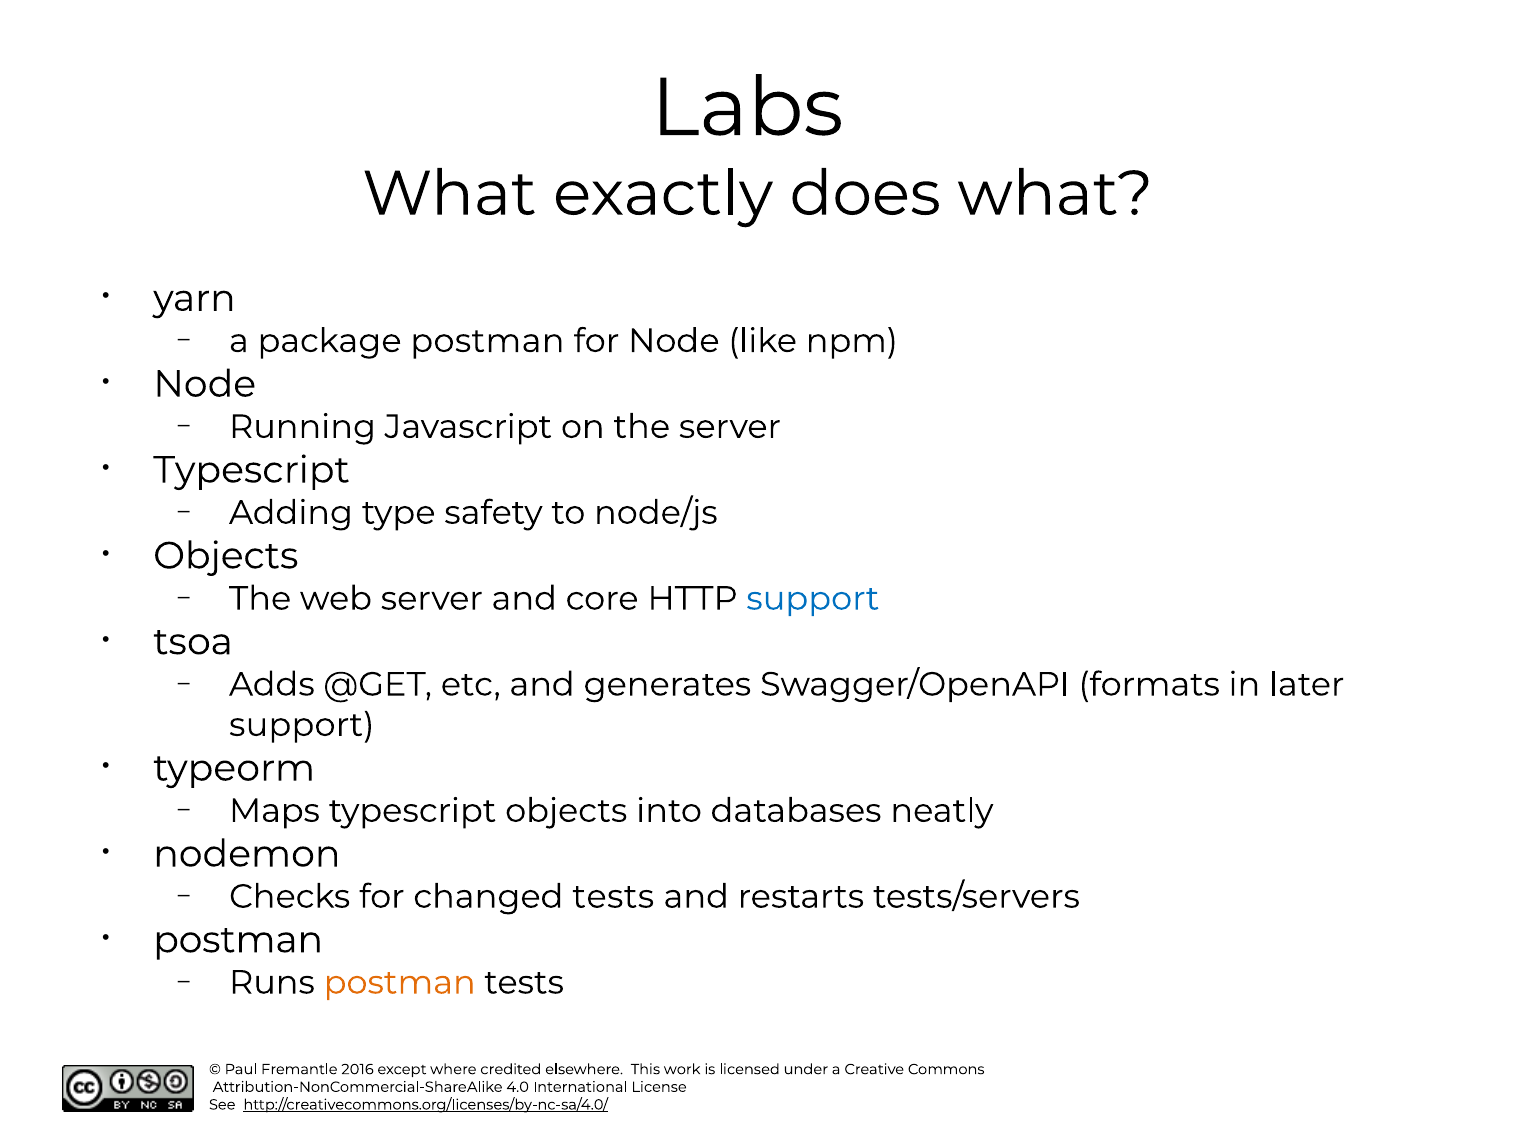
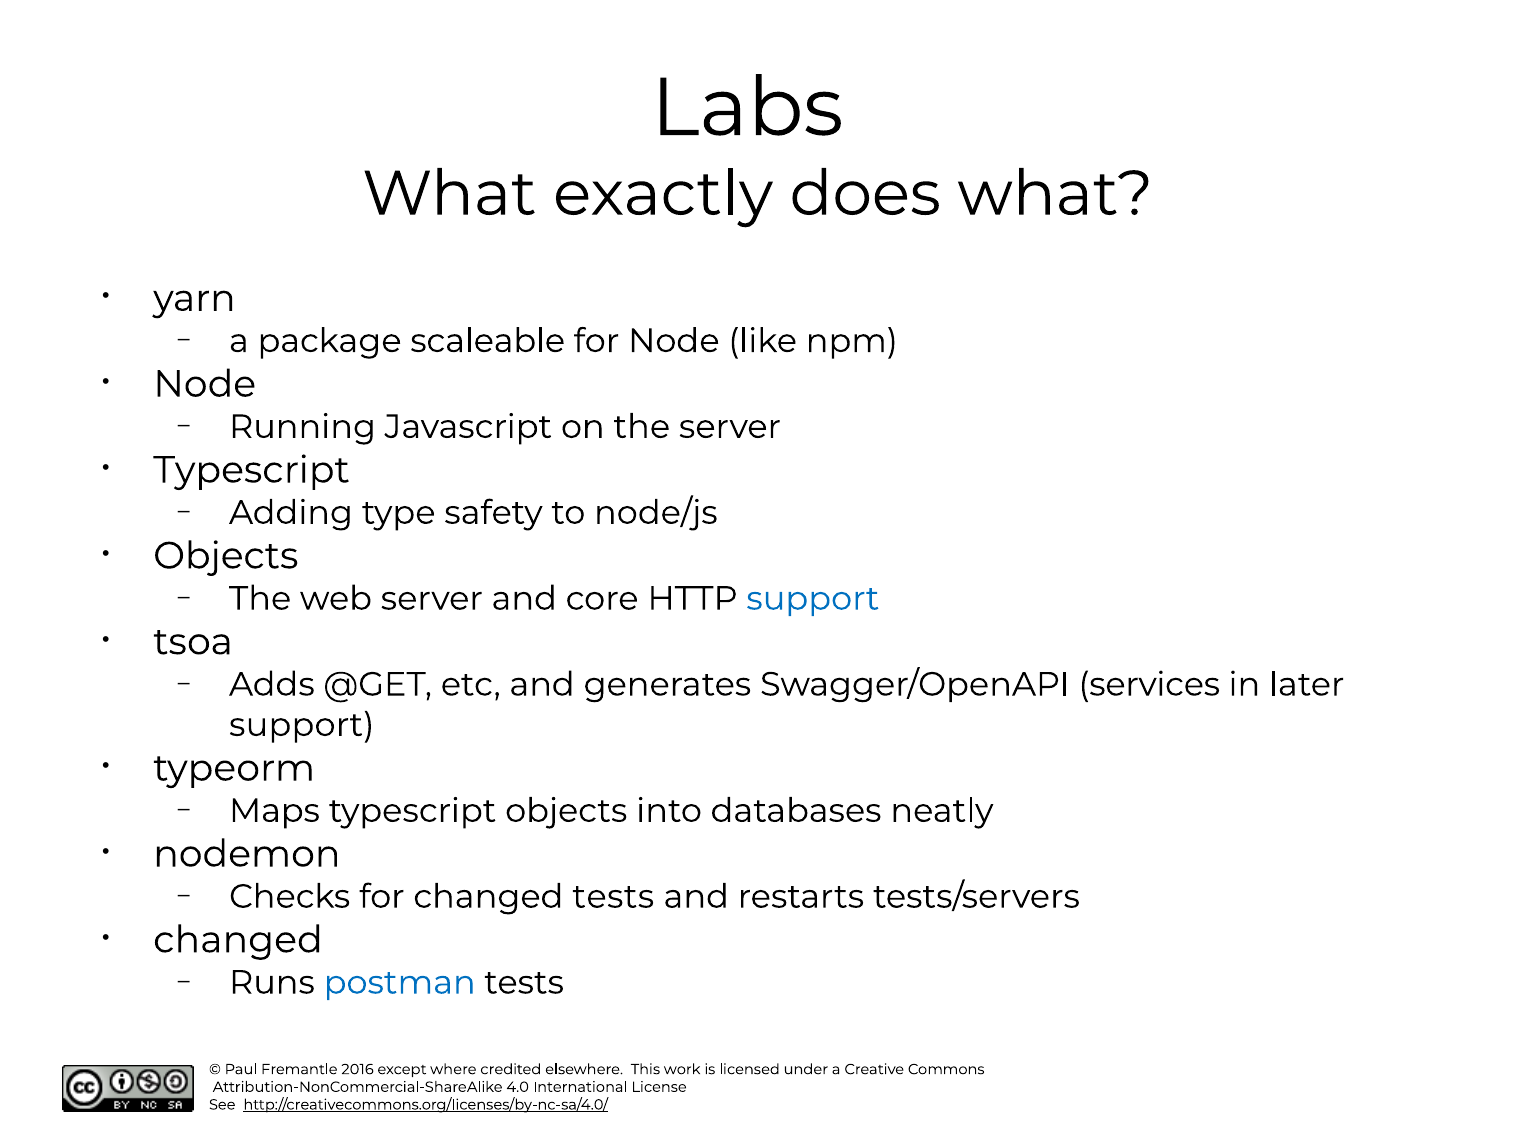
package postman: postman -> scaleable (488, 341)
formats: formats -> services (1149, 684)
postman: postman -> changed (238, 940)
postman colour: orange -> blue (400, 983)
